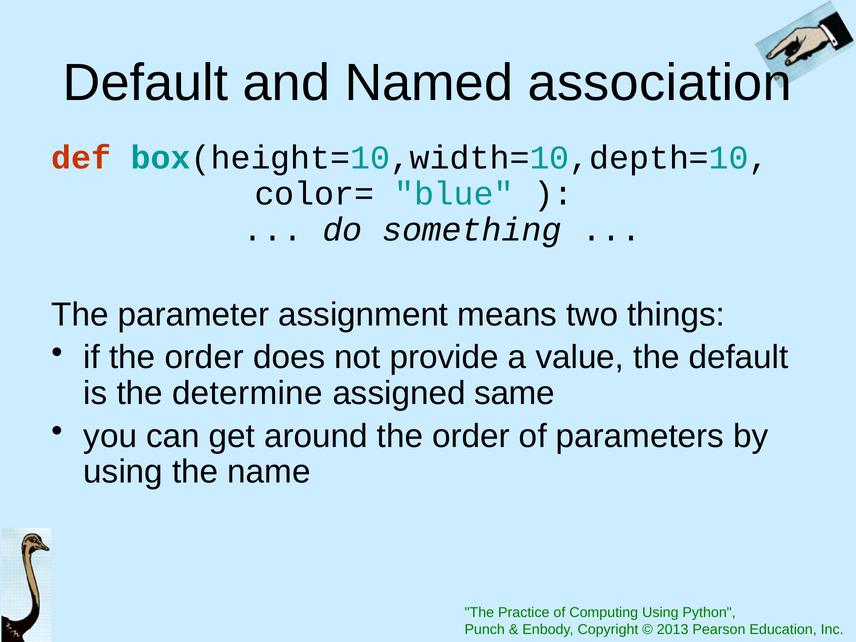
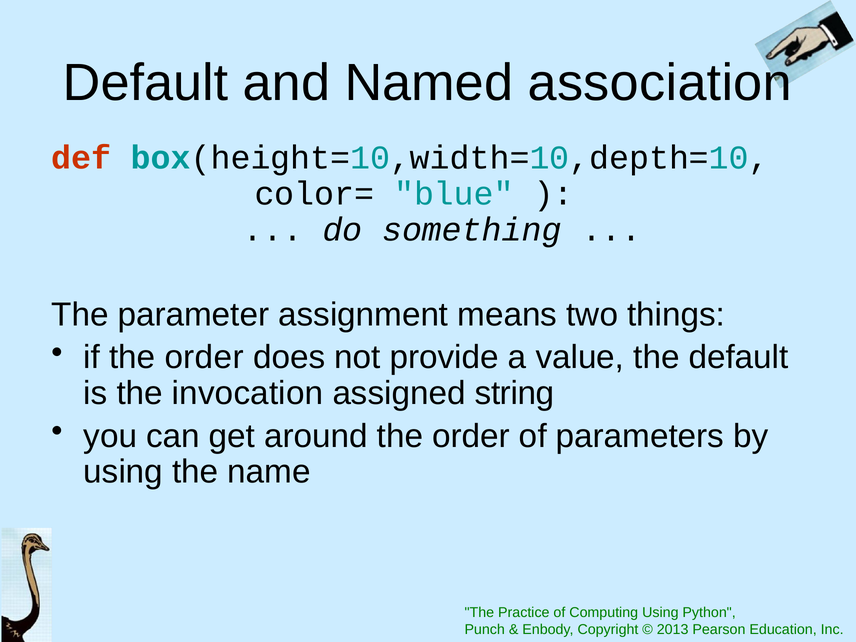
determine: determine -> invocation (248, 393)
same: same -> string (515, 393)
